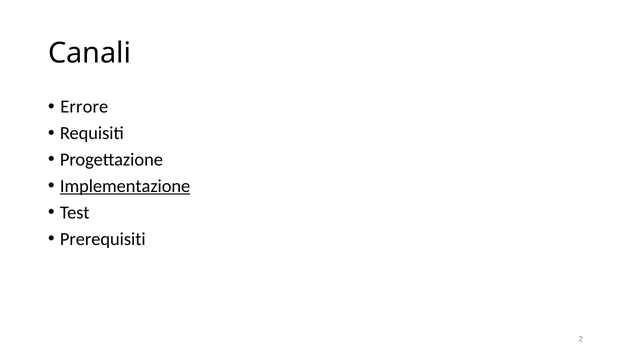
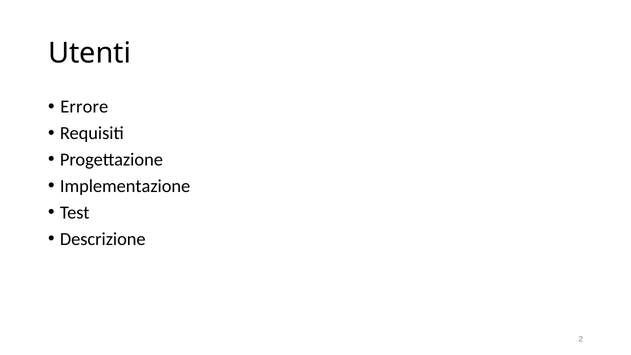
Canali: Canali -> Utenti (90, 53)
Implementazione underline: present -> none (125, 186)
Prerequisiti: Prerequisiti -> Descrizione (103, 239)
